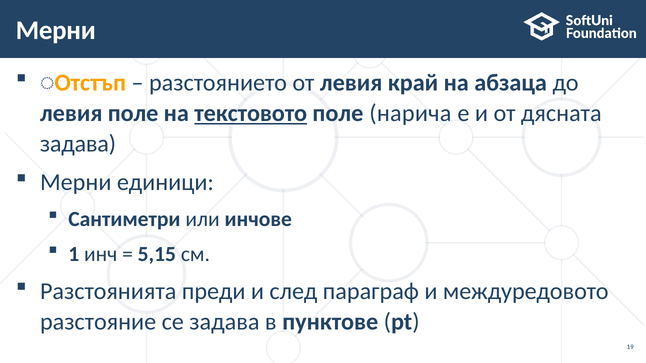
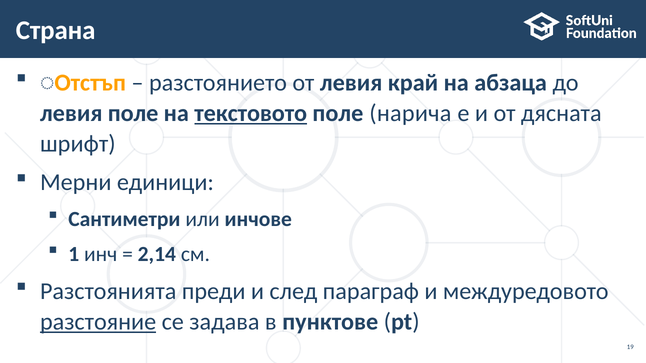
Мерни: Мерни -> Страна (56, 31)
задава: задава -> шрифт (78, 144)
5,15: 5,15 -> 2,14 (157, 255)
разстояние underline: none -> present (98, 322)
